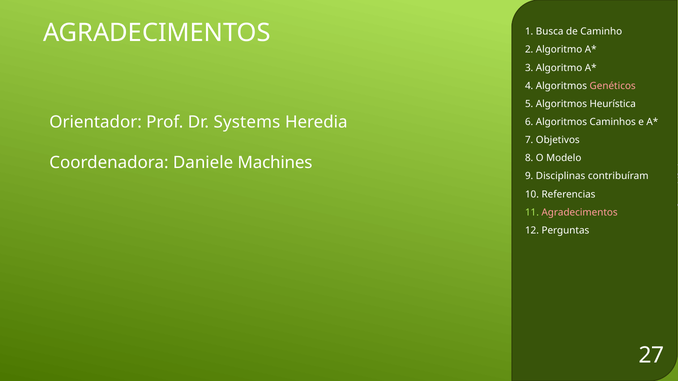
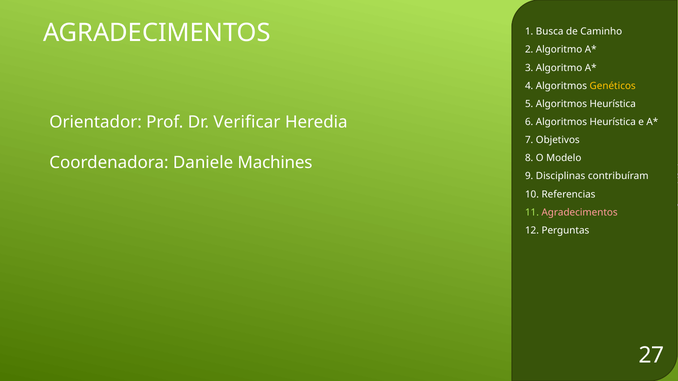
Genéticos colour: pink -> yellow (613, 86)
Systems: Systems -> Verificar (247, 122)
6 Algoritmos Caminhos: Caminhos -> Heurística (613, 122)
